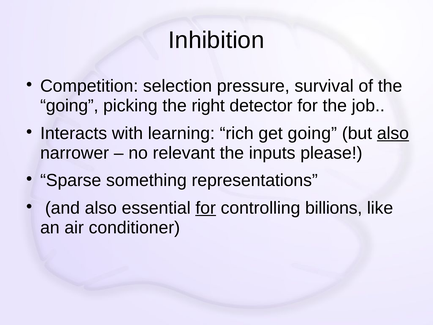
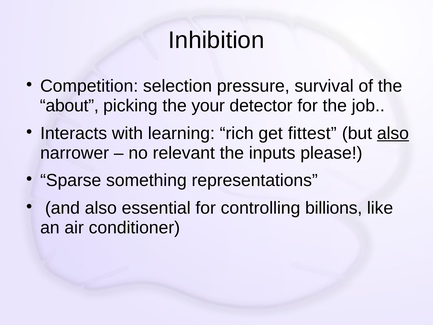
going: going -> about (69, 106)
right: right -> your (208, 106)
get going: going -> fittest (312, 133)
for underline: present -> none (206, 208)
